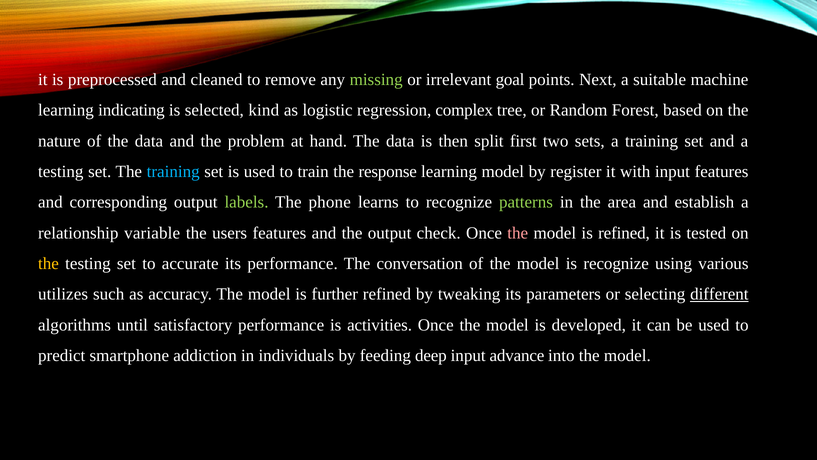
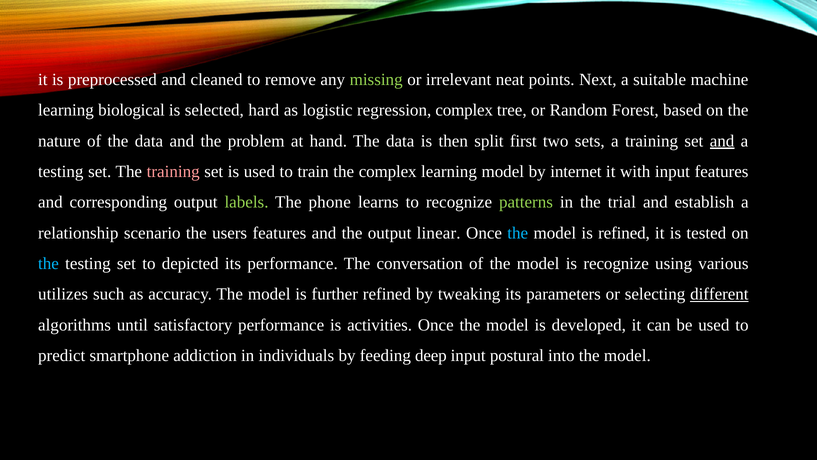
goal: goal -> neat (510, 80)
indicating: indicating -> biological (131, 110)
kind: kind -> hard (264, 110)
and underline: none -> present (722, 141)
training colour: light blue -> pink (173, 171)
the response: response -> complex (388, 171)
register: register -> internet (576, 171)
area: area -> trial (622, 202)
variable: variable -> scenario (152, 233)
check: check -> linear (439, 233)
the colour: pink -> light blue (518, 233)
the colour: yellow -> light blue (48, 263)
accurate: accurate -> depicted (190, 263)
advance: advance -> postural (517, 355)
